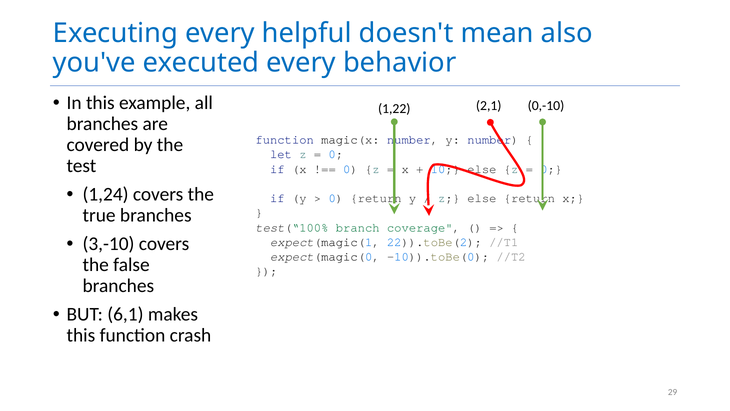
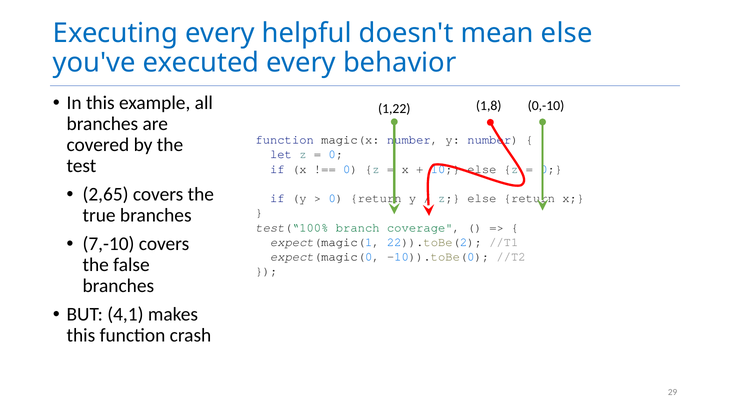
mean also: also -> else (567, 33)
2,1: 2,1 -> 1,8 (489, 106)
1,24: 1,24 -> 2,65 (106, 194)
3,-10: 3,-10 -> 7,-10 (109, 244)
6,1: 6,1 -> 4,1 (125, 314)
